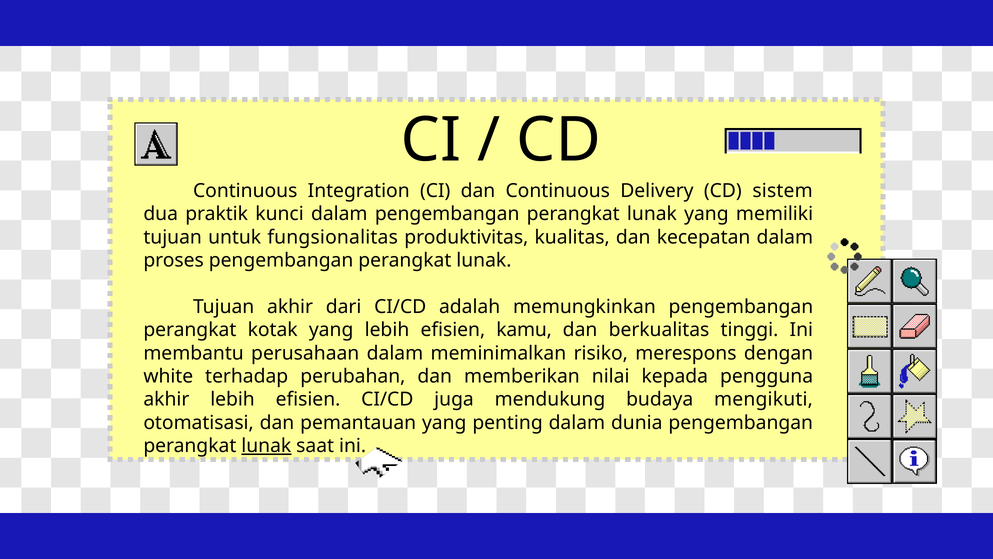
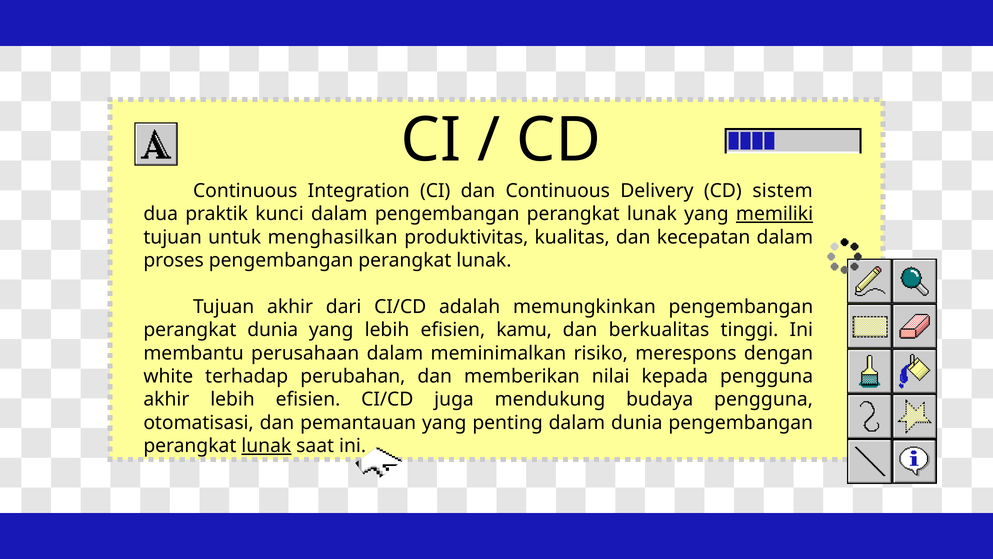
memiliki underline: none -> present (775, 214)
fungsionalitas: fungsionalitas -> menghasilkan (333, 237)
perangkat kotak: kotak -> dunia (273, 330)
budaya mengikuti: mengikuti -> pengguna (764, 399)
